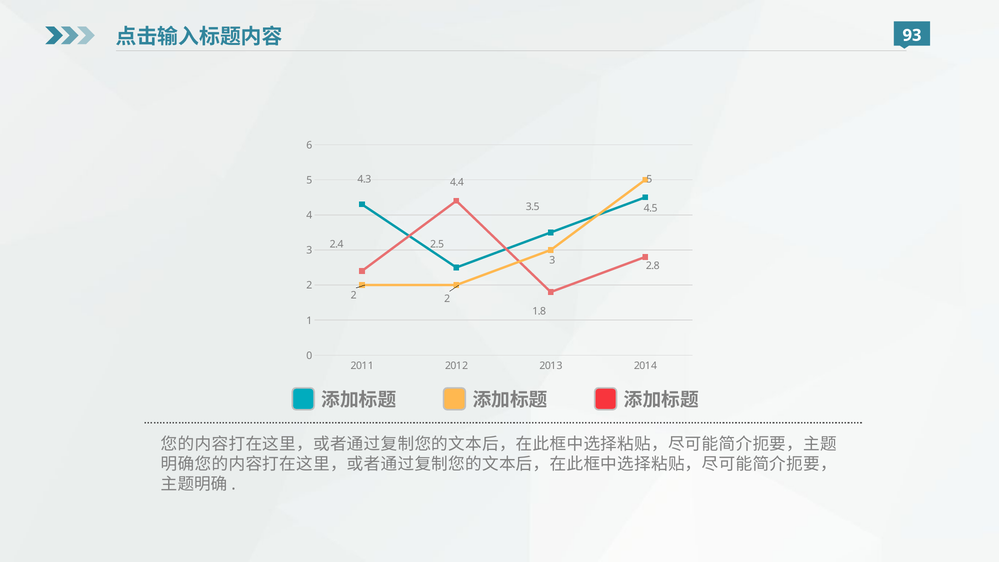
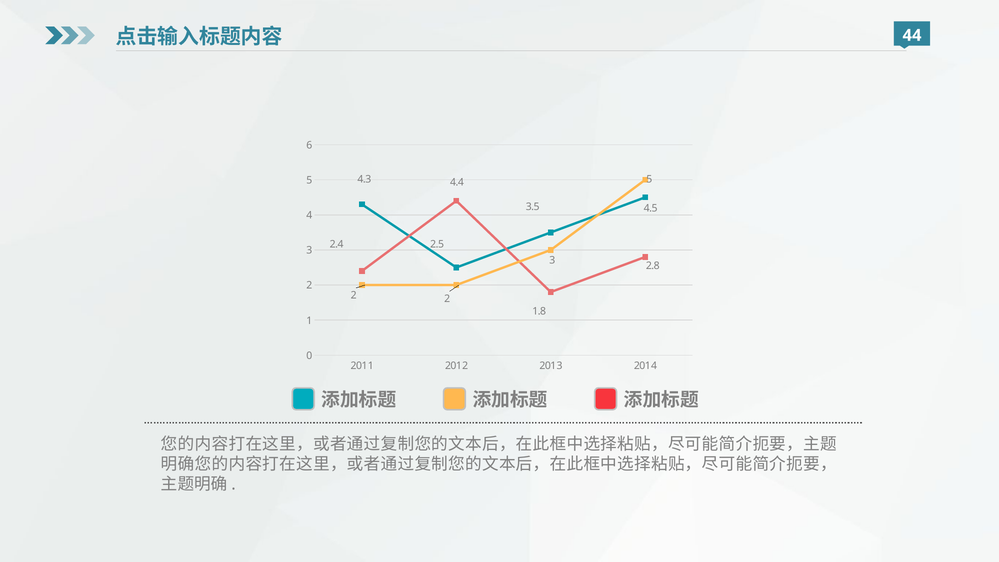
93: 93 -> 44 (912, 35)
